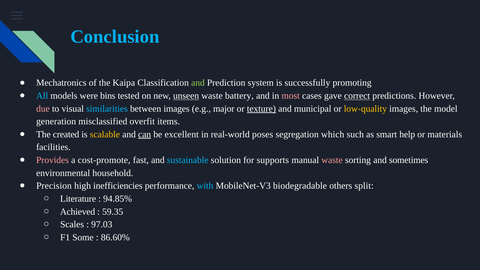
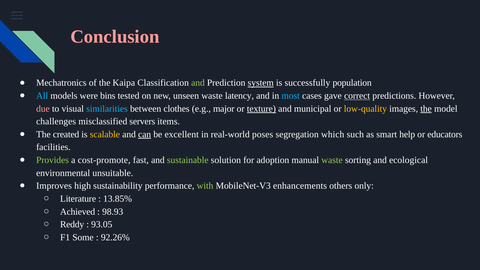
Conclusion colour: light blue -> pink (115, 37)
system underline: none -> present (261, 83)
promoting: promoting -> population (352, 83)
unseen underline: present -> none (186, 96)
battery: battery -> latency (239, 96)
most colour: pink -> light blue (291, 96)
between images: images -> clothes (177, 109)
the underline: none -> present (426, 109)
generation: generation -> challenges (56, 122)
overfit: overfit -> servers (142, 122)
materials: materials -> educators (445, 134)
Provides colour: pink -> light green (53, 160)
sustainable colour: light blue -> light green (188, 160)
supports: supports -> adoption (273, 160)
waste colour: pink -> light green (332, 160)
sometimes: sometimes -> ecological (409, 160)
household: household -> unsuitable (113, 173)
Precision: Precision -> Improves (54, 186)
inefficiencies: inefficiencies -> sustainability (118, 186)
with colour: light blue -> light green (205, 186)
biodegradable: biodegradable -> enhancements (300, 186)
split: split -> only (364, 186)
94.85%: 94.85% -> 13.85% (118, 199)
59.35: 59.35 -> 98.93 (113, 212)
Scales: Scales -> Reddy (72, 224)
97.03: 97.03 -> 93.05 (102, 224)
86.60%: 86.60% -> 92.26% (115, 237)
